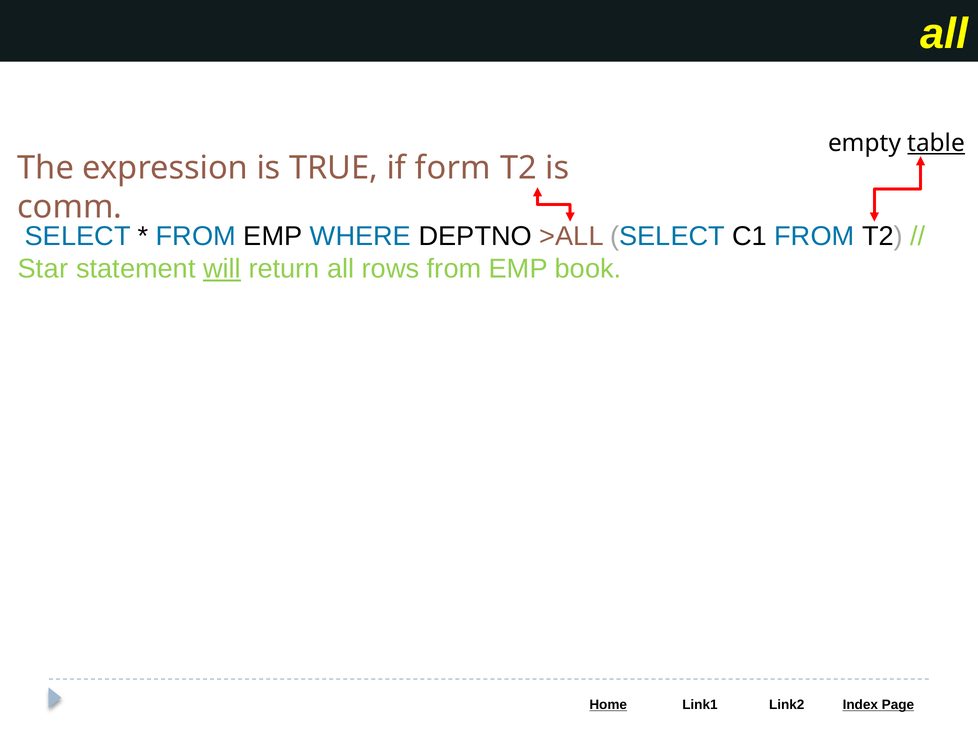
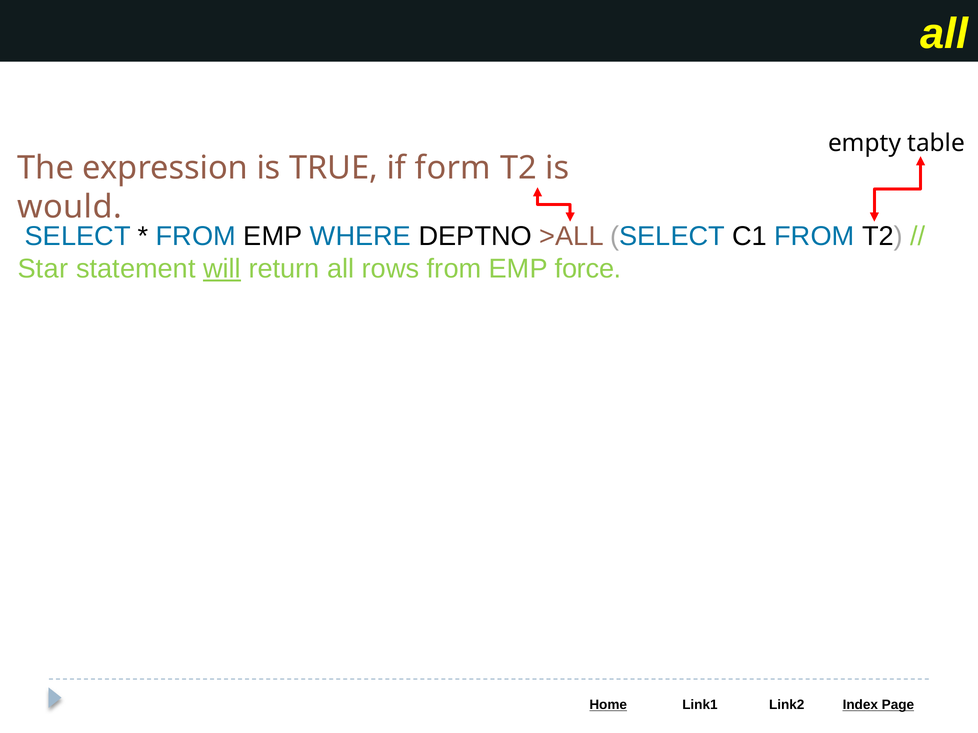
table underline: present -> none (936, 143)
comm: comm -> would (70, 207)
book: book -> force (588, 269)
